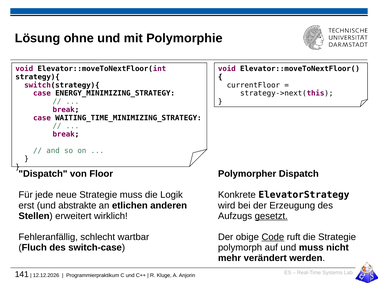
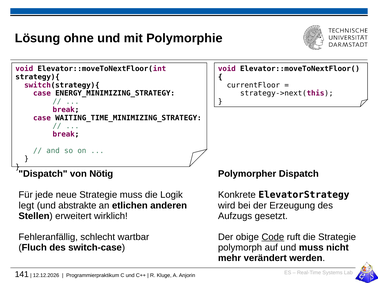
Floor: Floor -> Nötig (101, 174)
erst: erst -> legt (26, 206)
gesetzt underline: present -> none (271, 216)
